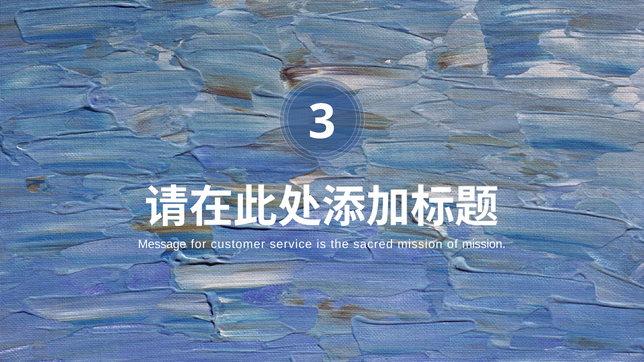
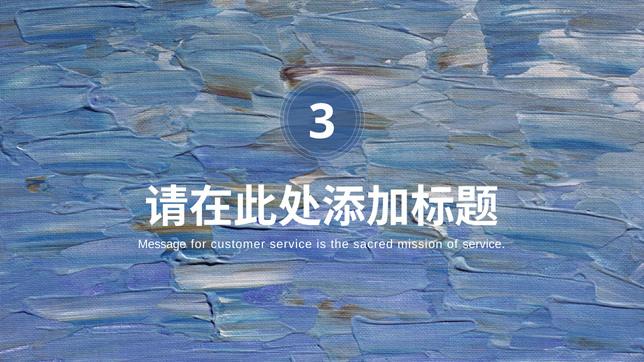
of mission: mission -> service (484, 244)
